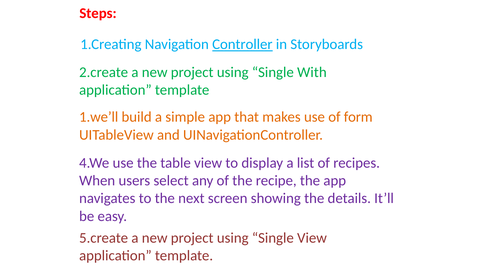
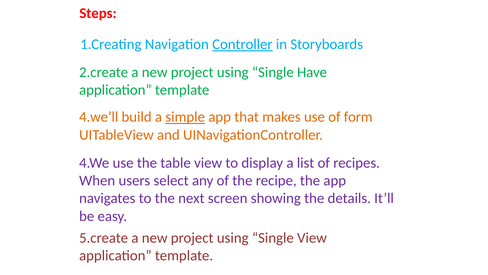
With: With -> Have (312, 72)
1.we’ll: 1.we’ll -> 4.we’ll (99, 117)
simple underline: none -> present (185, 117)
